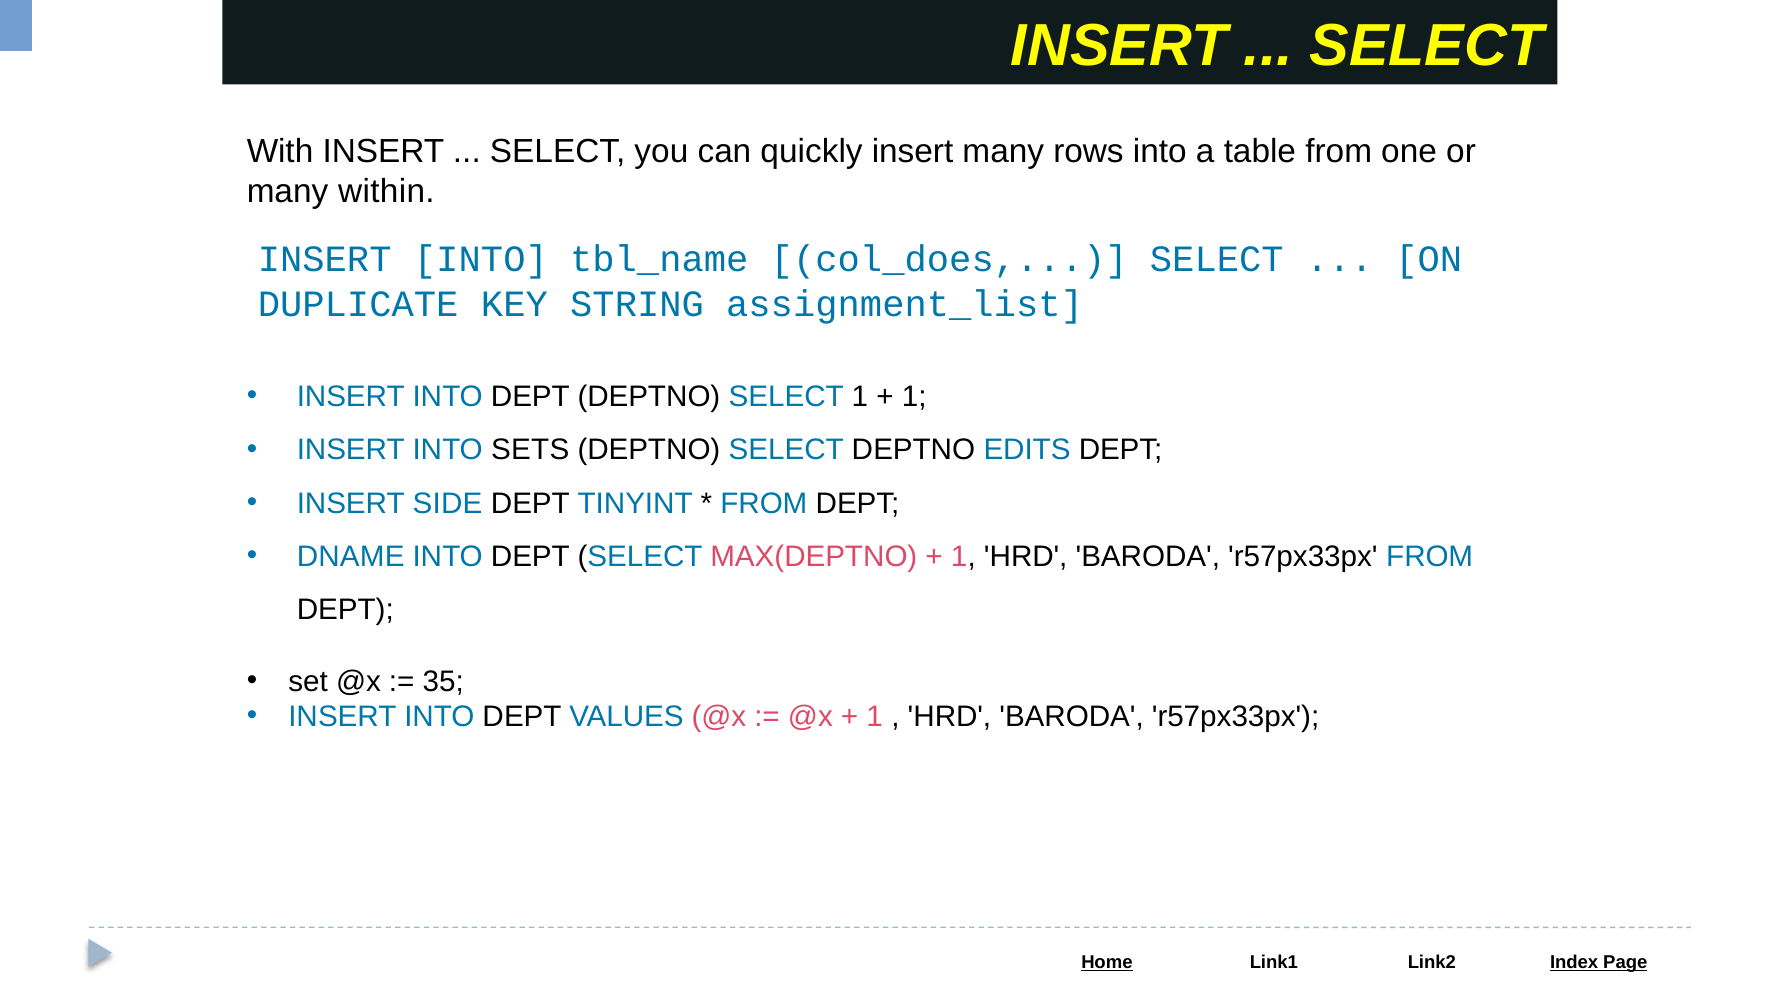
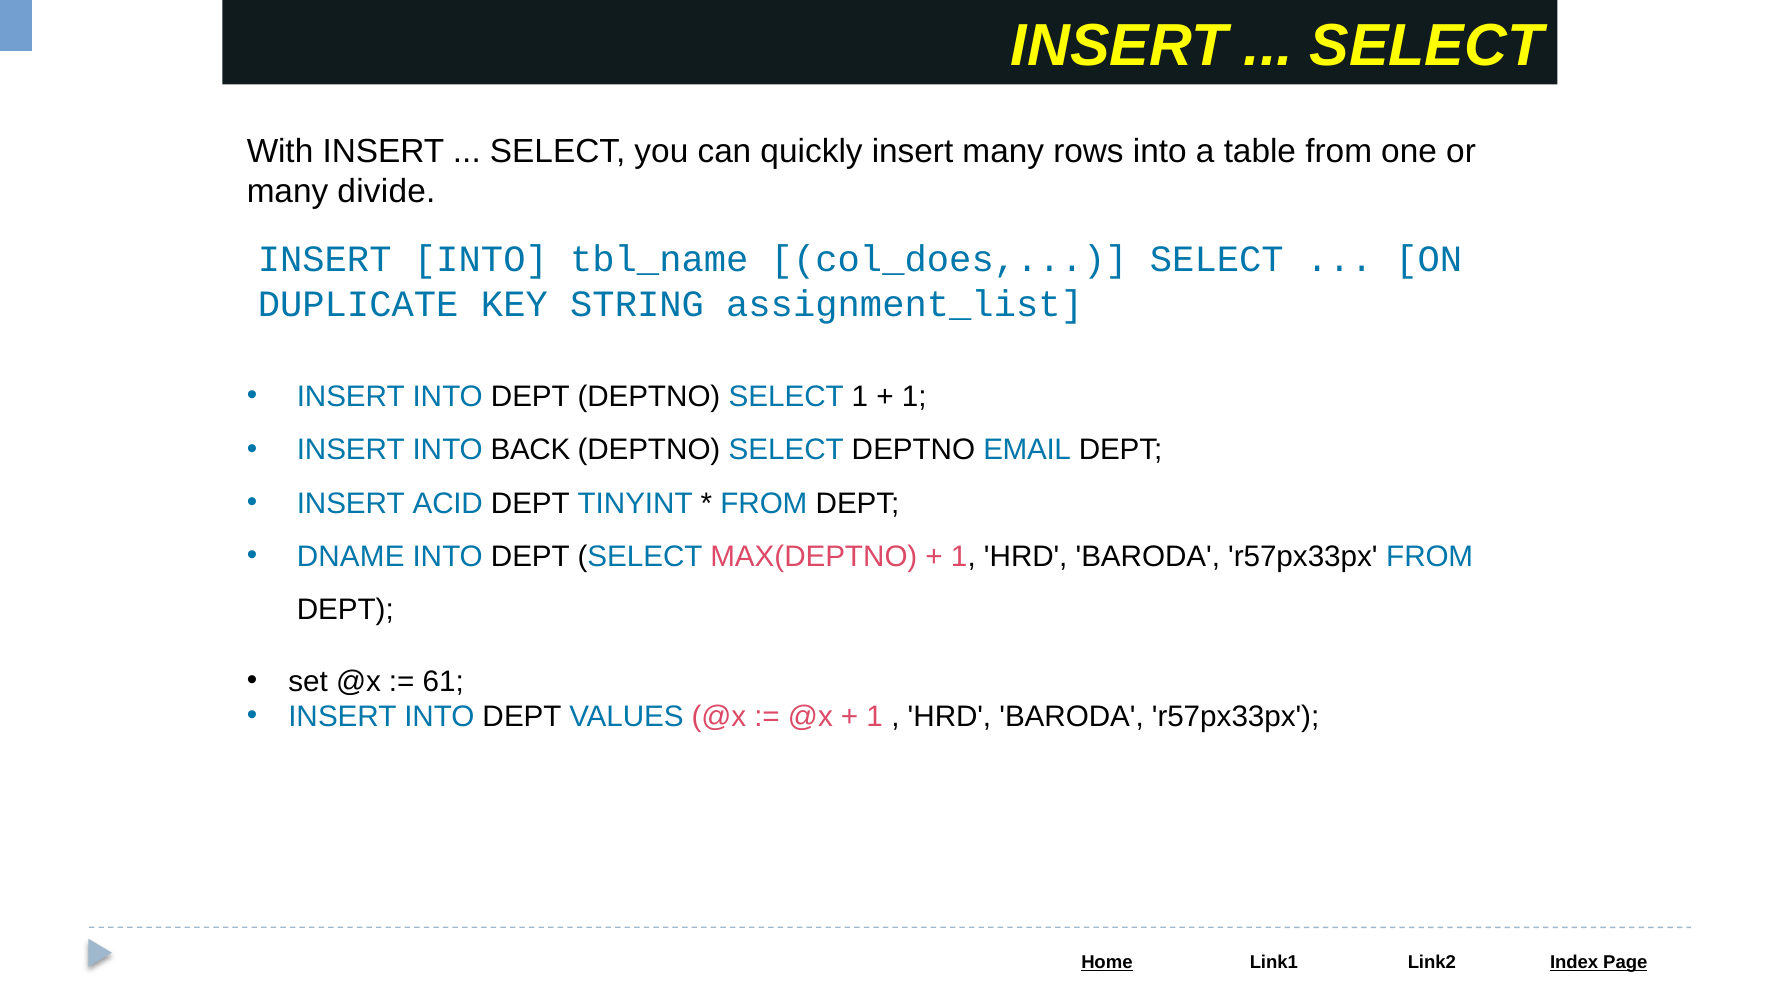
within: within -> divide (386, 191)
SETS: SETS -> BACK (530, 450)
EDITS: EDITS -> EMAIL (1027, 450)
SIDE: SIDE -> ACID (448, 504)
35: 35 -> 61 (443, 681)
